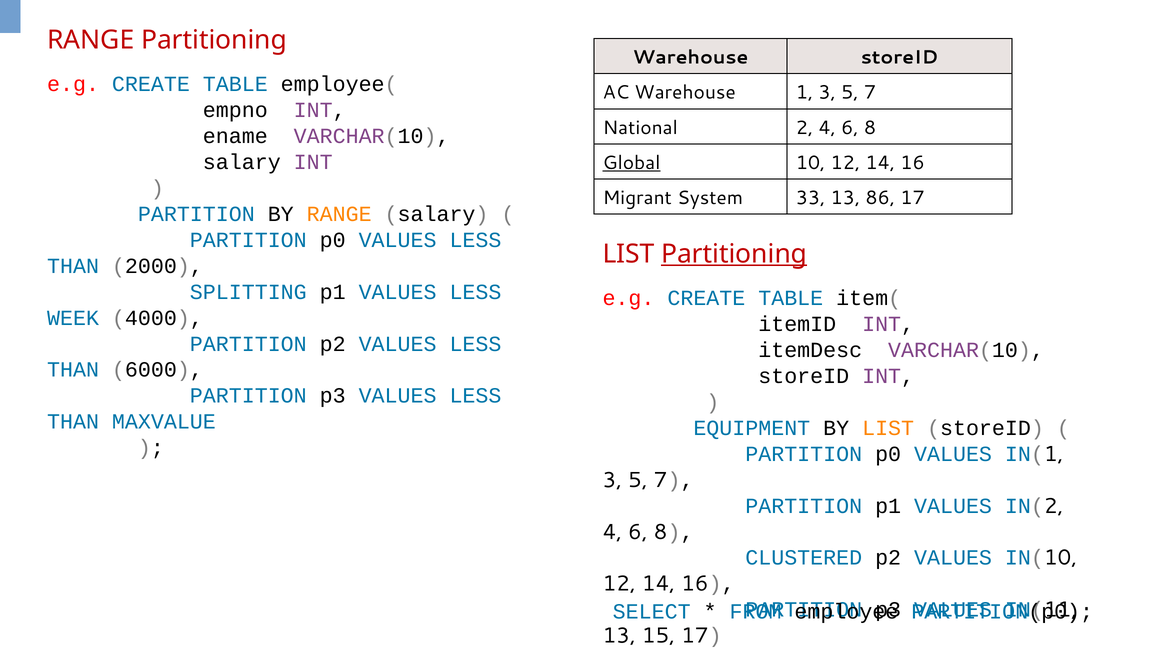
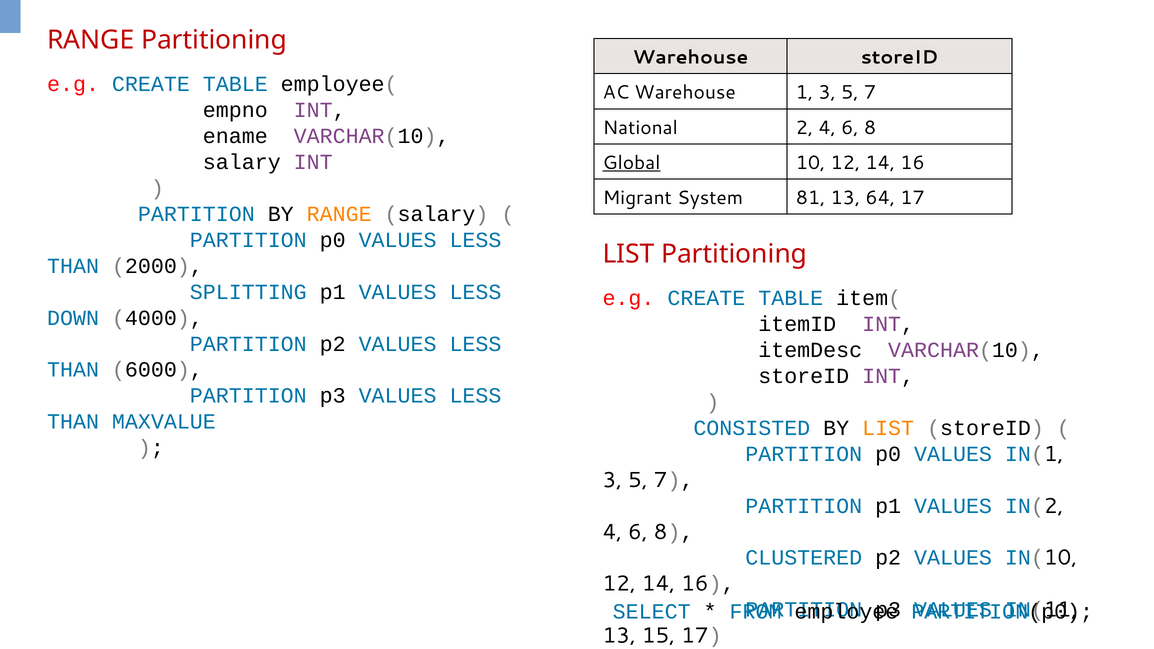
33: 33 -> 81 (811, 198)
86: 86 -> 64 (880, 198)
Partitioning underline: present -> none (734, 254)
WEEK: WEEK -> DOWN (73, 318)
EQUIPMENT: EQUIPMENT -> CONSISTED (752, 428)
